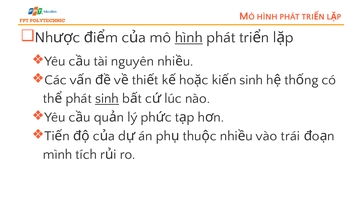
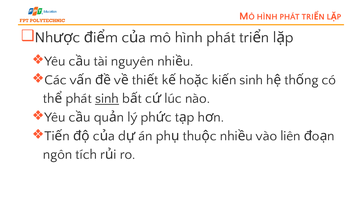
hình underline: present -> none (189, 38)
trái: trái -> liên (290, 136)
mình: mình -> ngôn (58, 155)
